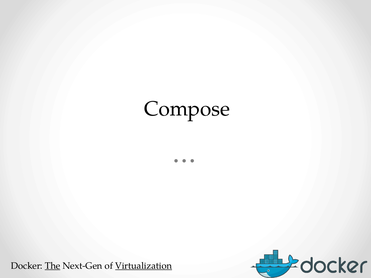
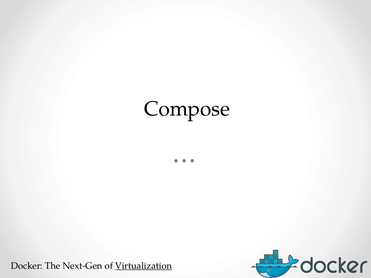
The underline: present -> none (53, 266)
